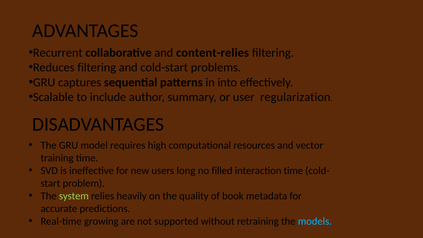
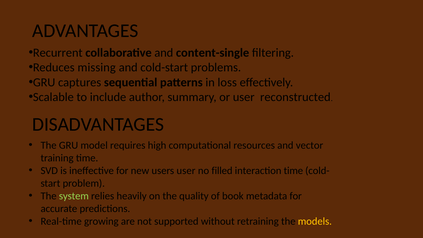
content-relies: content-relies -> content-single (213, 53)
Reduces filtering: filtering -> missing (97, 67)
into: into -> loss (227, 82)
regularization: regularization -> reconstructed (295, 97)
users long: long -> user (186, 171)
models colour: light blue -> yellow (315, 221)
